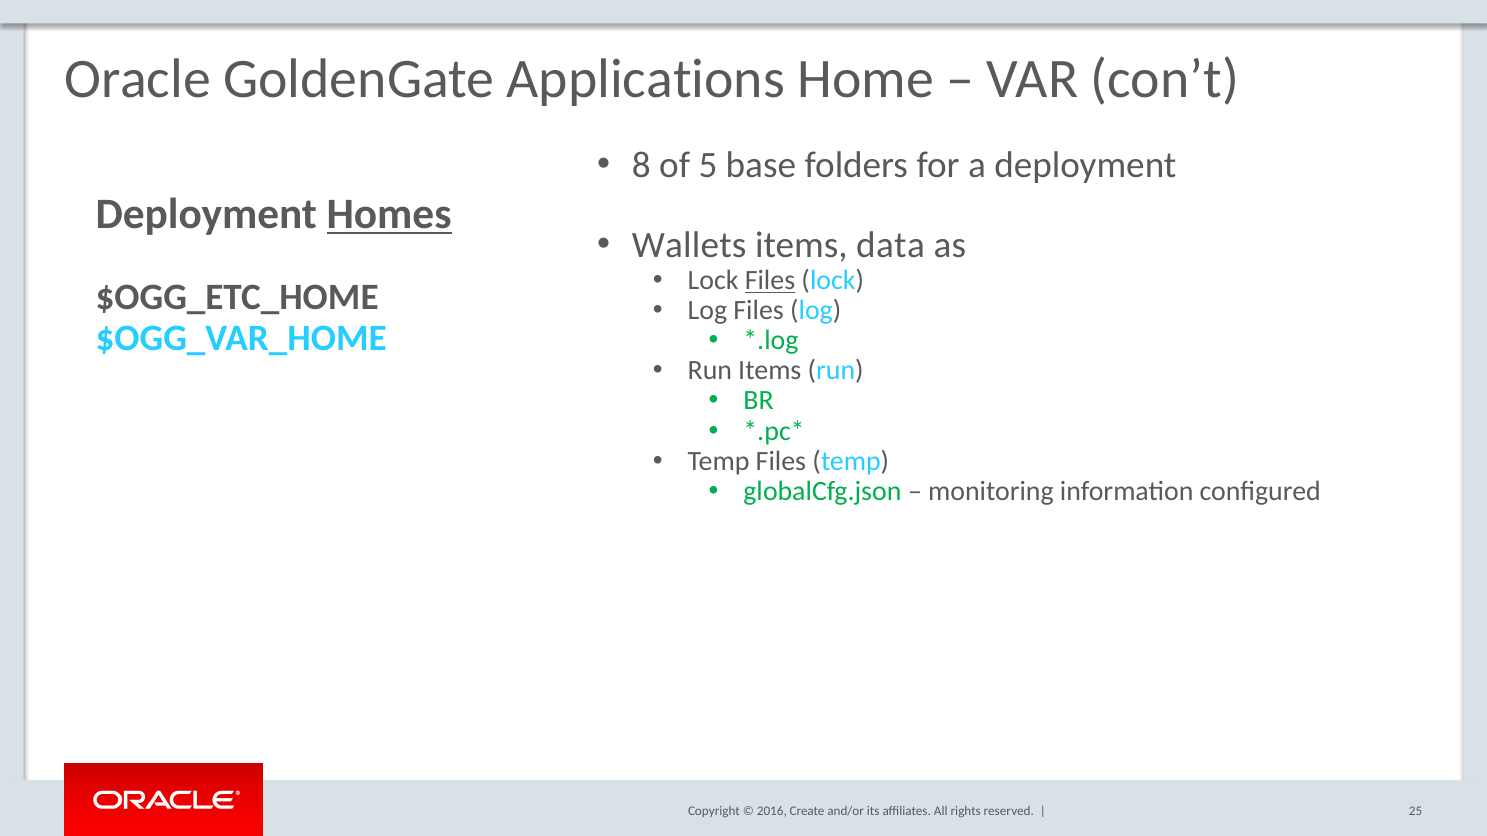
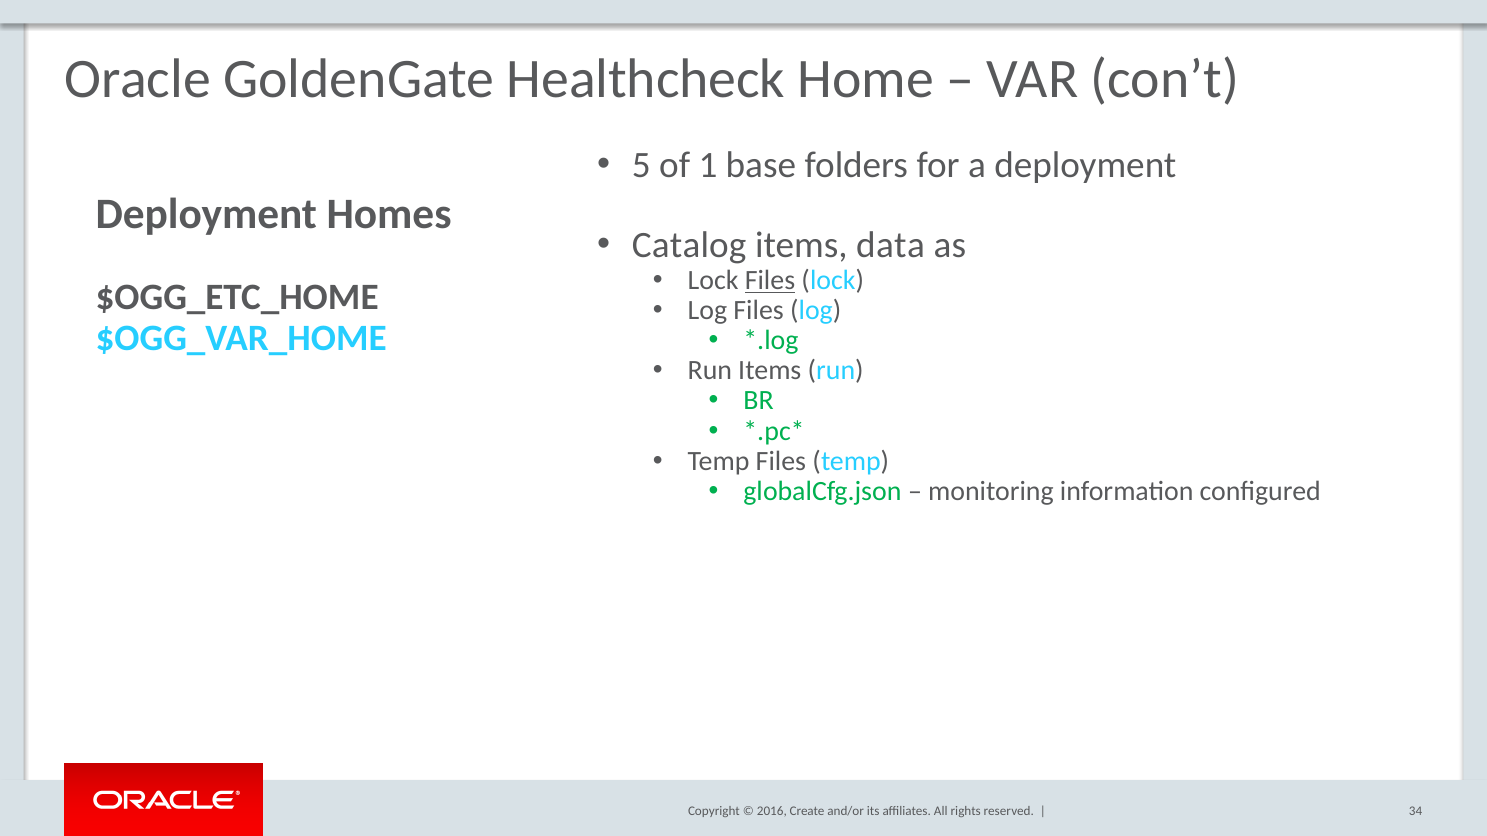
Applications: Applications -> Healthcheck (646, 80)
8: 8 -> 5 (641, 165)
5: 5 -> 1 (708, 165)
Homes underline: present -> none (389, 215)
Wallets: Wallets -> Catalog (689, 245)
25: 25 -> 34 (1416, 812)
